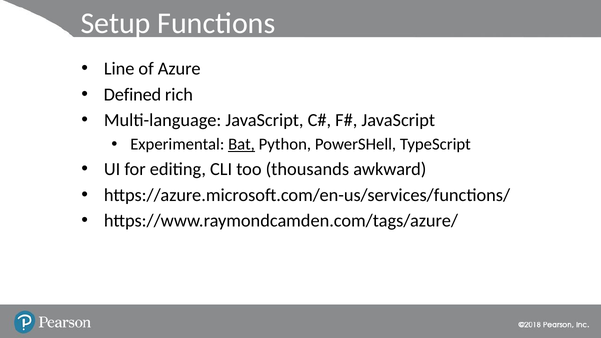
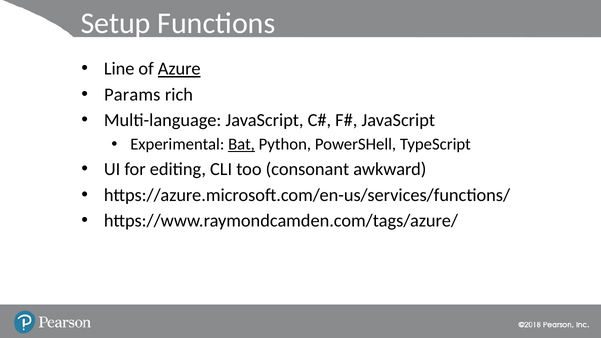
Azure underline: none -> present (179, 69)
Defined: Defined -> Params (132, 95)
thousands: thousands -> consonant (307, 169)
